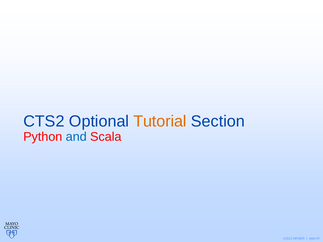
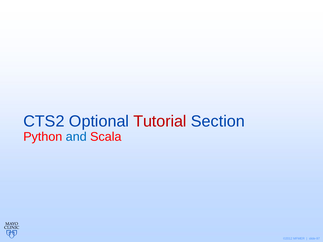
Tutorial colour: orange -> red (160, 121)
